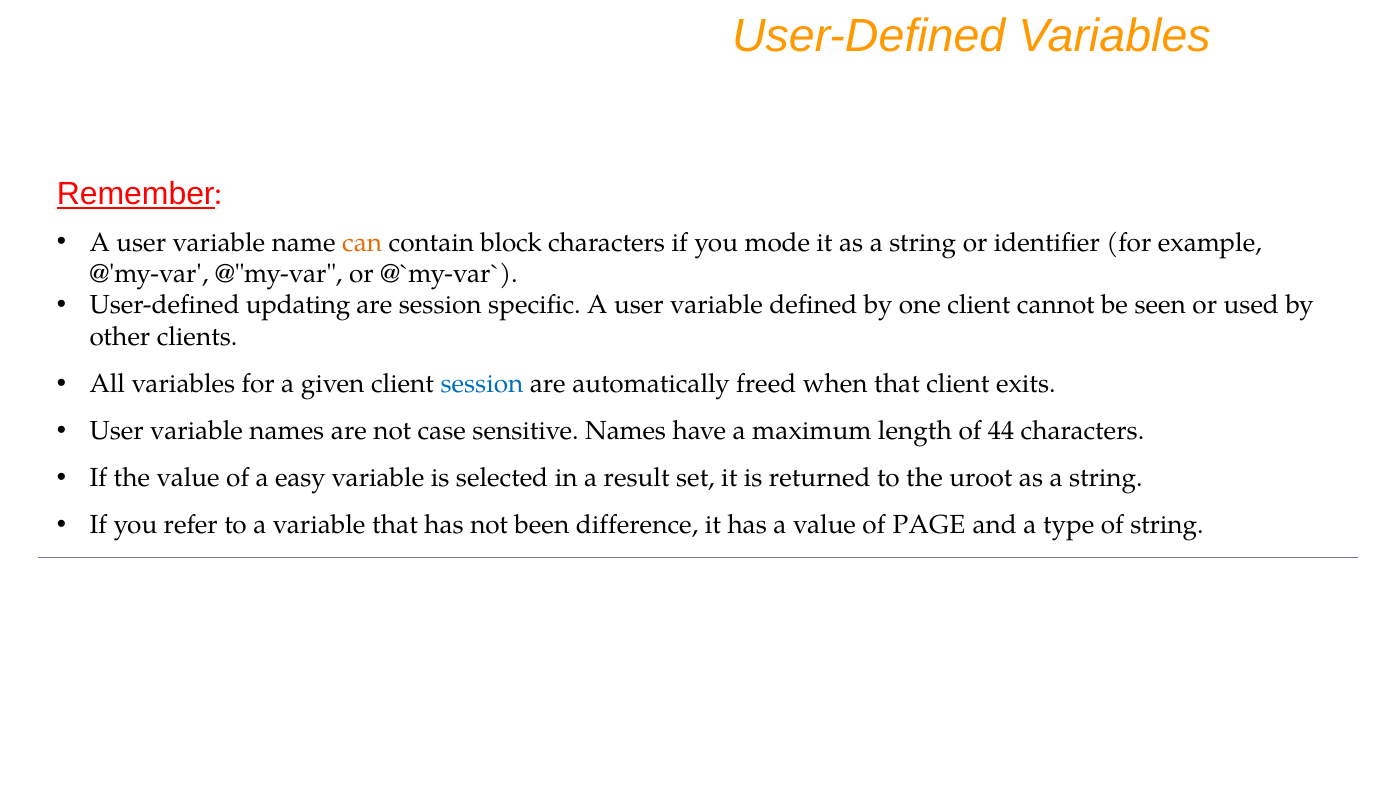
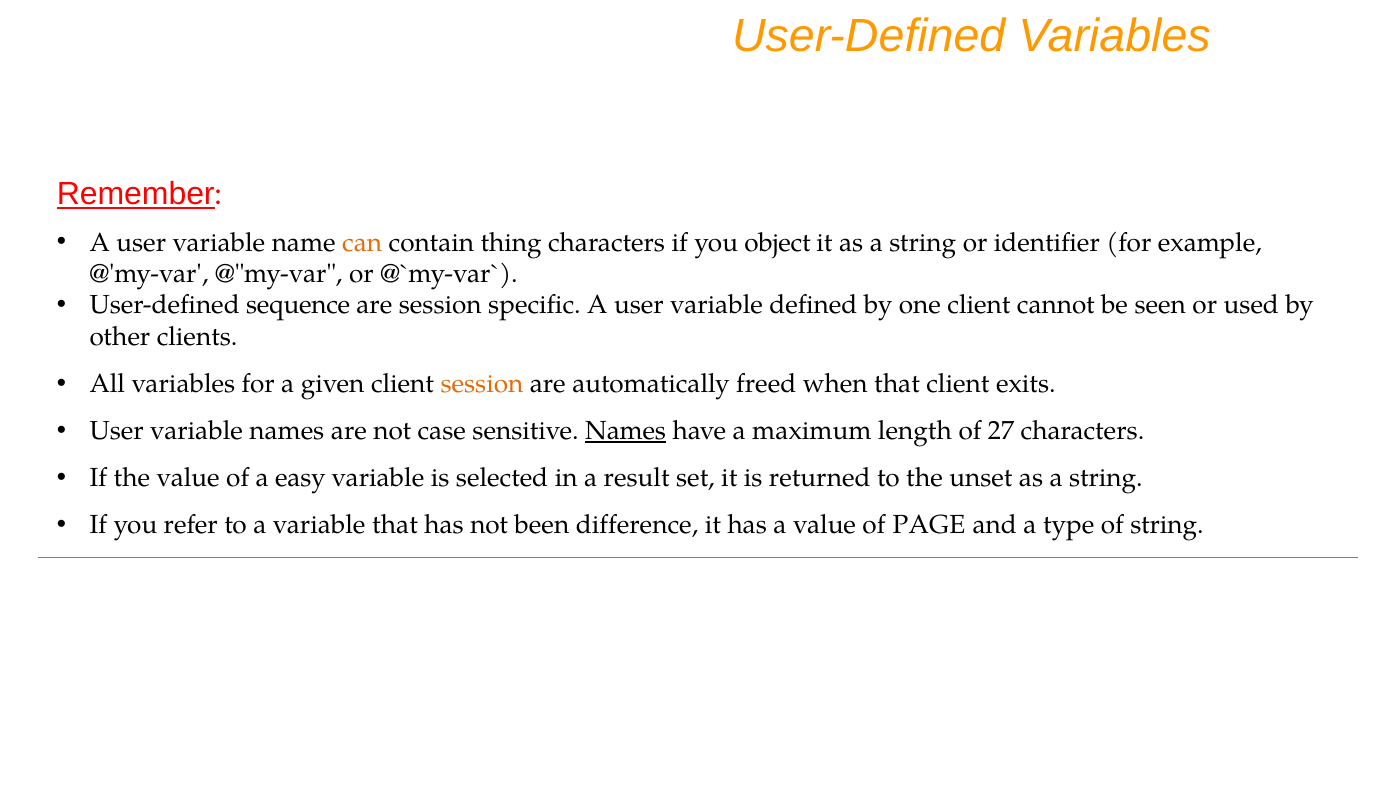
block: block -> thing (511, 243)
mode: mode -> object (777, 243)
updating: updating -> sequence (298, 305)
session colour: blue -> orange (482, 384)
Names underline: none -> present (626, 431)
44: 44 -> 27 (1001, 431)
uroot: uroot -> unset (981, 478)
